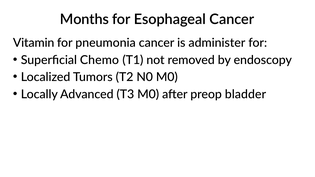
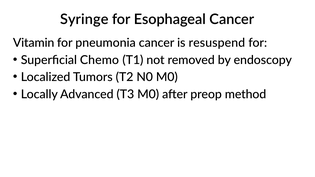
Months: Months -> Syringe (84, 20)
administer: administer -> resuspend (217, 43)
bladder: bladder -> method (246, 94)
